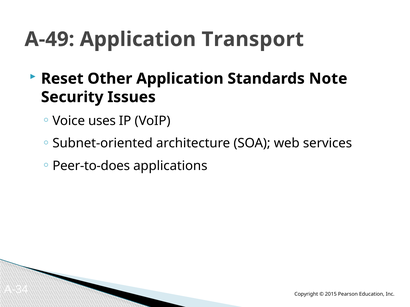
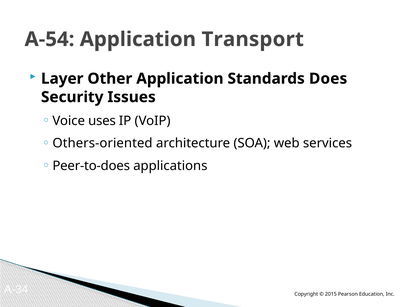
A-49: A-49 -> A-54 (49, 39)
Reset: Reset -> Layer (62, 79)
Note: Note -> Does (328, 79)
Subnet-oriented: Subnet-oriented -> Others-oriented (102, 144)
